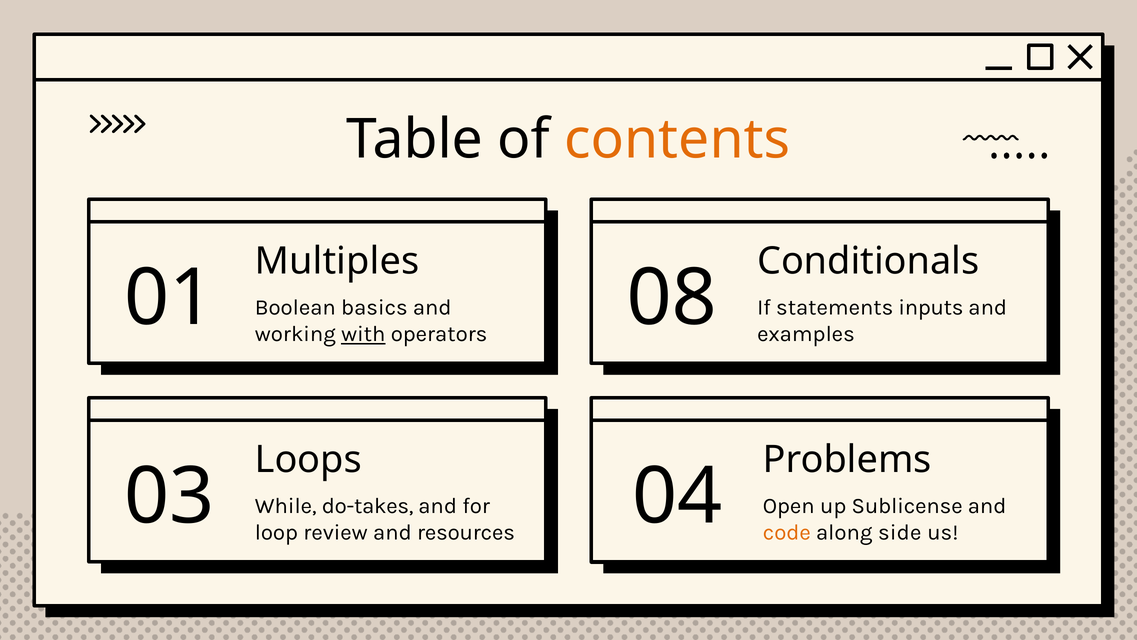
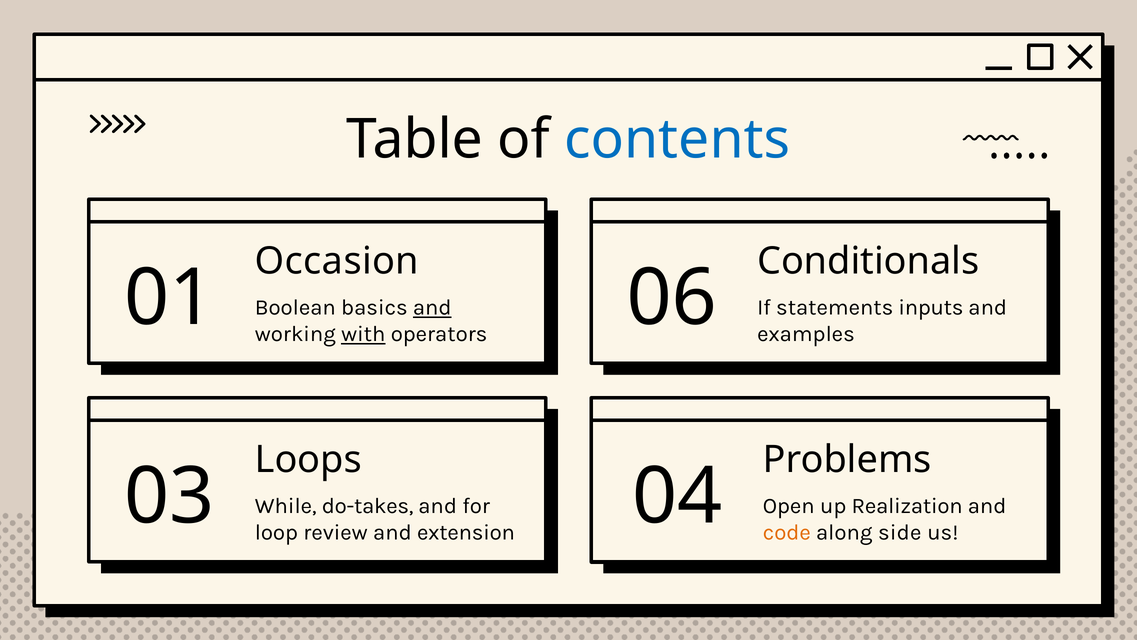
contents colour: orange -> blue (677, 139)
Multiples: Multiples -> Occasion (337, 261)
and underline: none -> present (432, 307)
08: 08 -> 06 (672, 298)
Sublicense: Sublicense -> Realization (907, 506)
resources: resources -> extension (466, 532)
